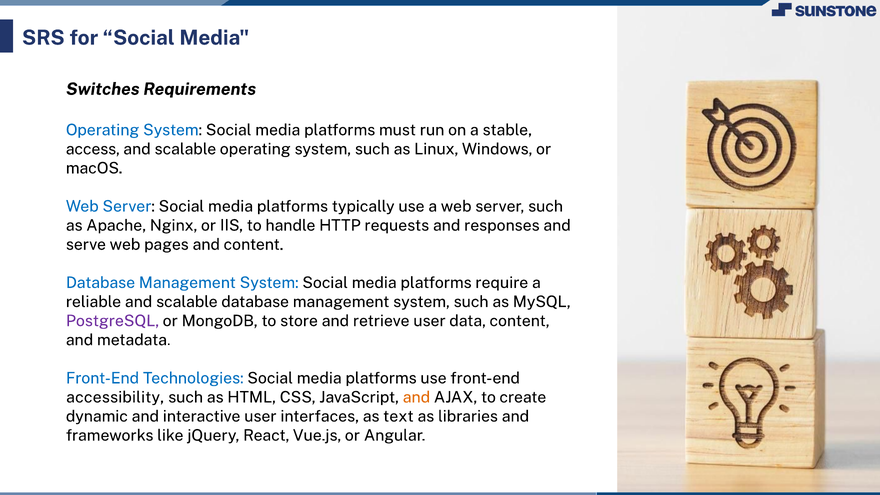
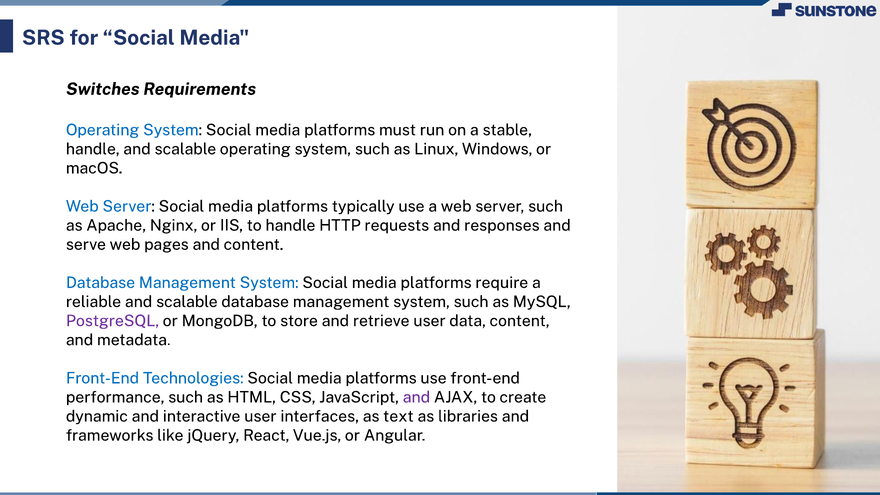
access: access -> handle (93, 149)
accessibility: accessibility -> performance (115, 397)
and colour: orange -> purple (416, 397)
